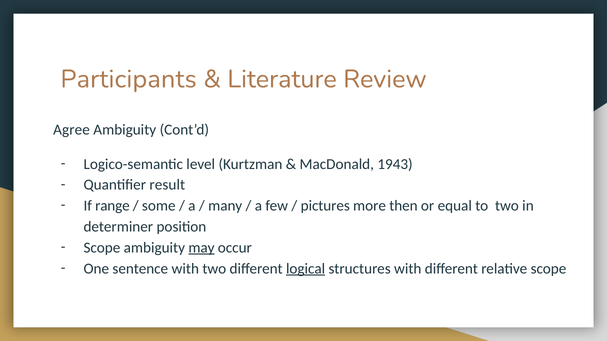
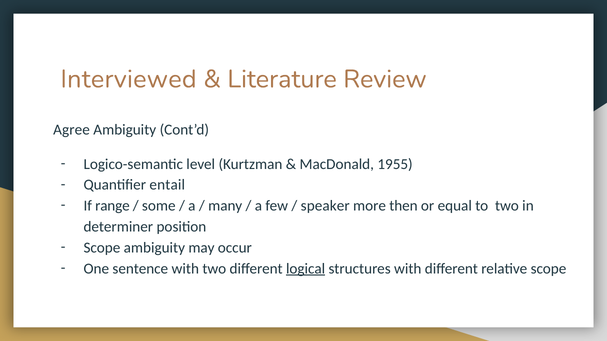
Participants: Participants -> Interviewed (129, 79)
1943: 1943 -> 1955 (395, 164)
result: result -> entail (167, 185)
pictures: pictures -> speaker (325, 206)
may underline: present -> none (201, 248)
